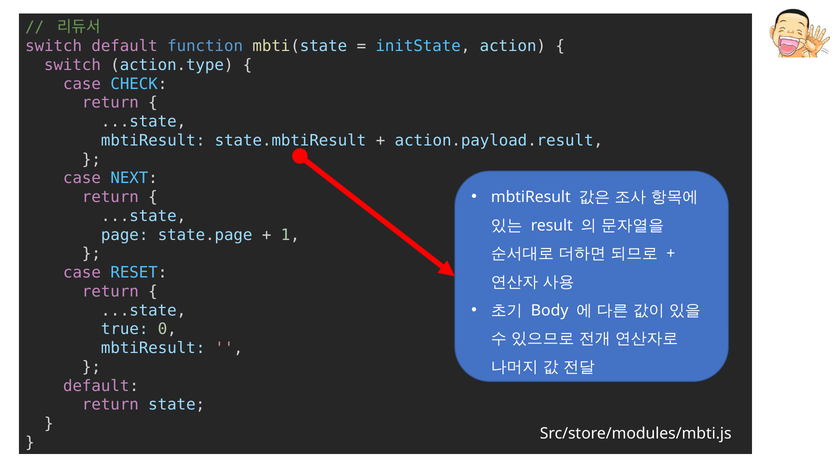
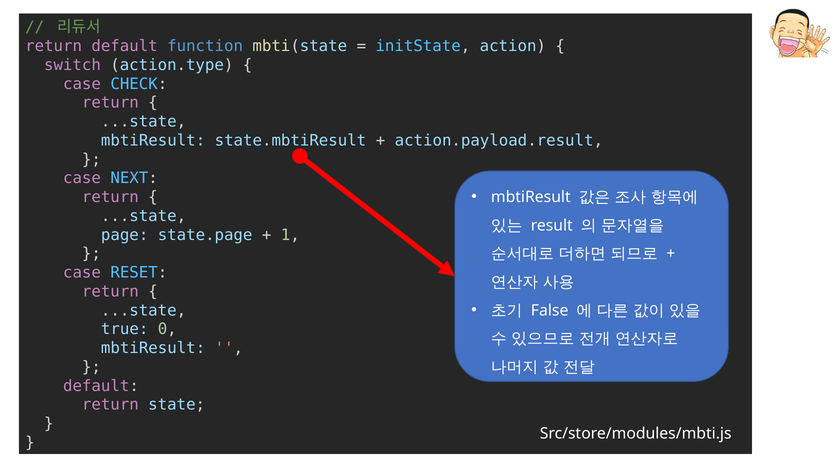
switch: switch -> return (54, 46)
Body: Body -> False (550, 311)
